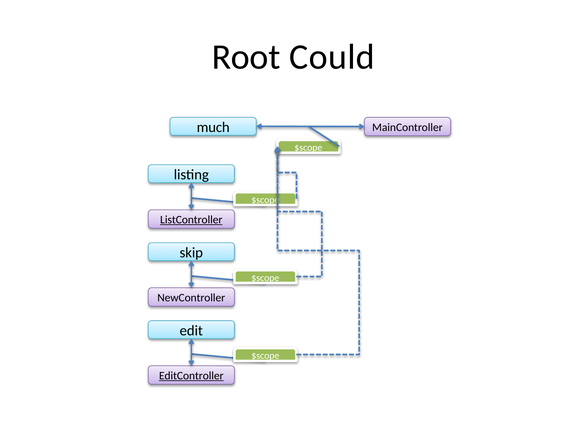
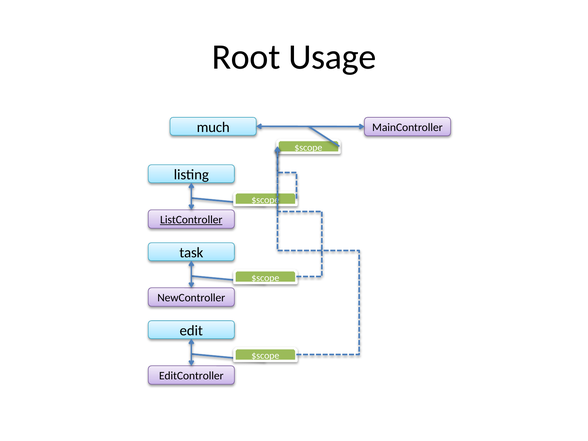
Could: Could -> Usage (332, 57)
skip: skip -> task (191, 253)
EditController underline: present -> none (191, 376)
